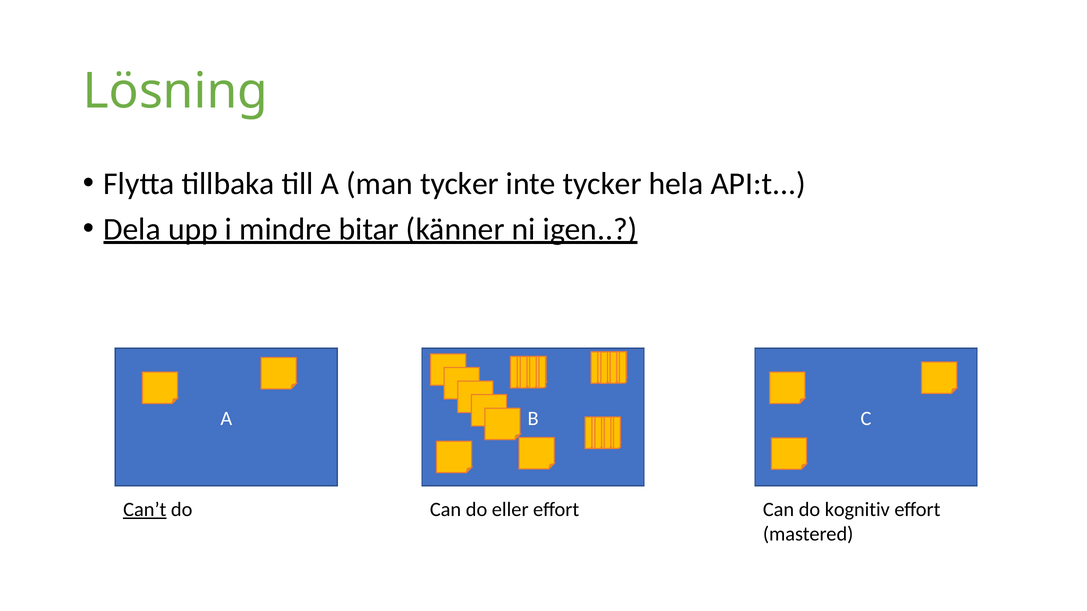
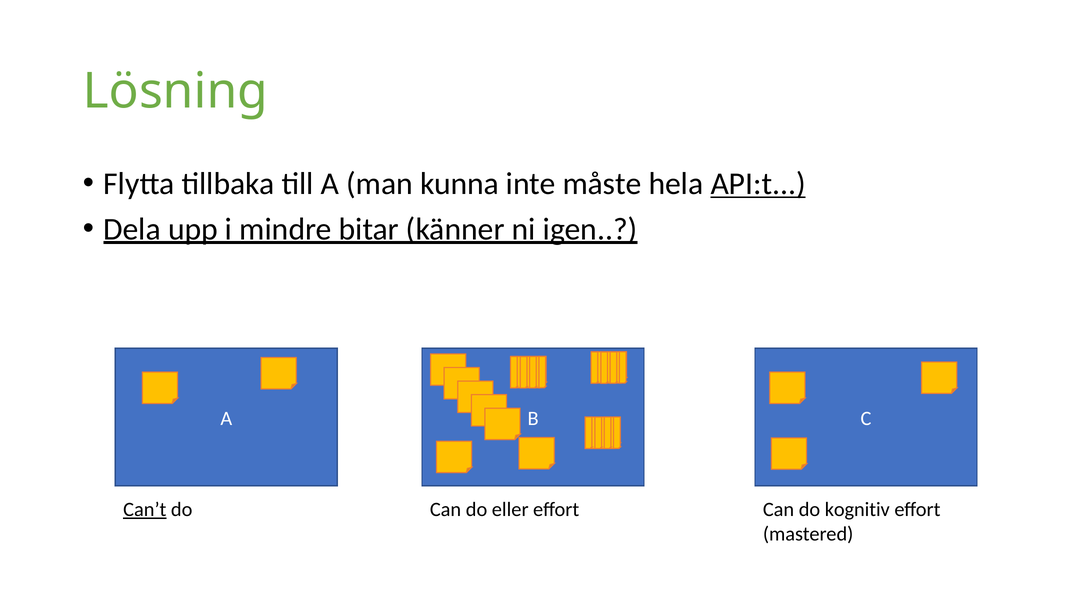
man tycker: tycker -> kunna (459, 184)
inte tycker: tycker -> måste (602, 184)
API:t underline: none -> present (758, 184)
